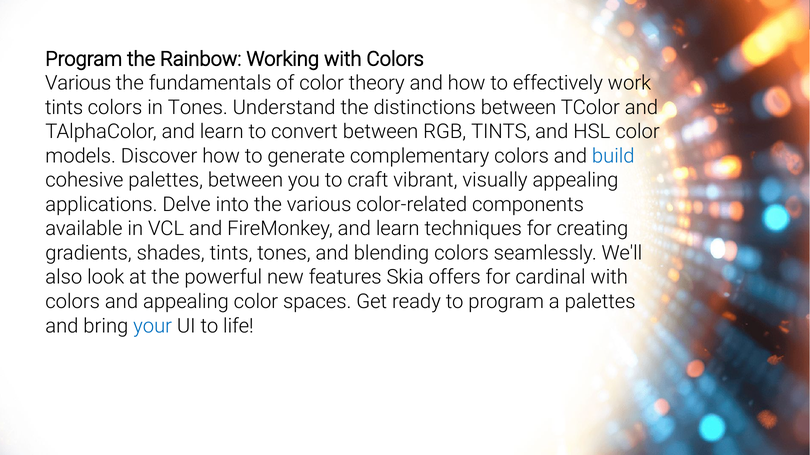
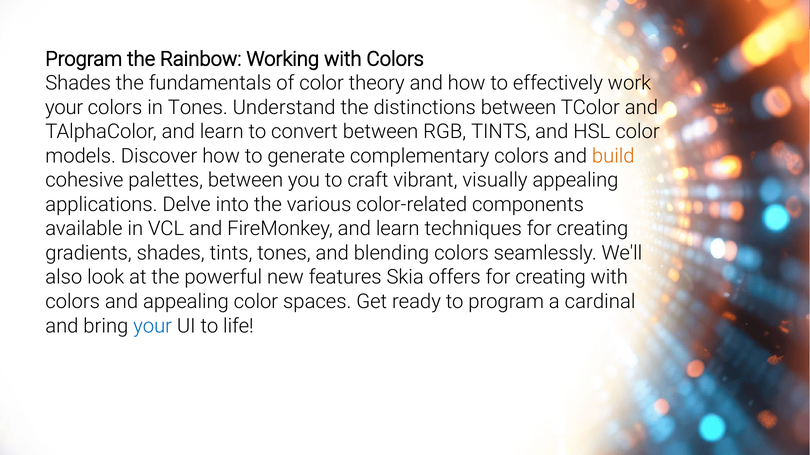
Various: Various -> Shades (78, 83)
tints: tints -> your (64, 108)
build colour: blue -> orange (613, 156)
offers for cardinal: cardinal -> creating (551, 278)
a palettes: palettes -> cardinal (600, 302)
